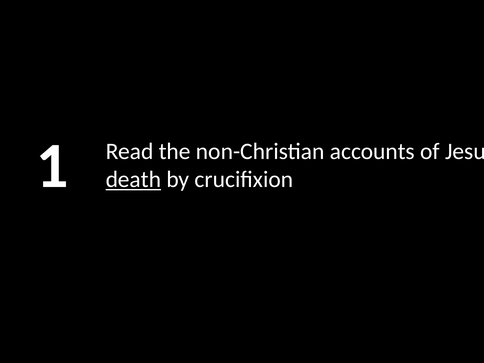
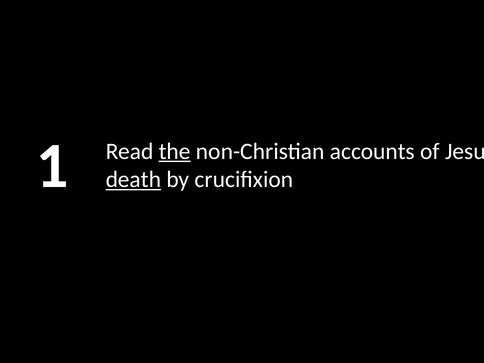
the underline: none -> present (175, 151)
